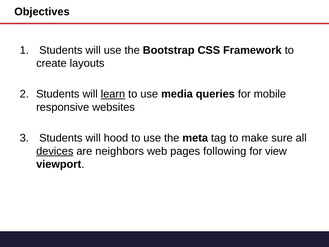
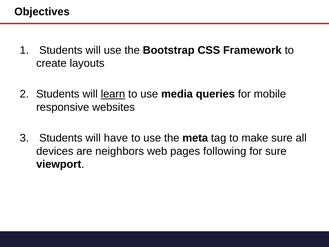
hood: hood -> have (116, 138)
devices underline: present -> none (55, 151)
for view: view -> sure (276, 151)
